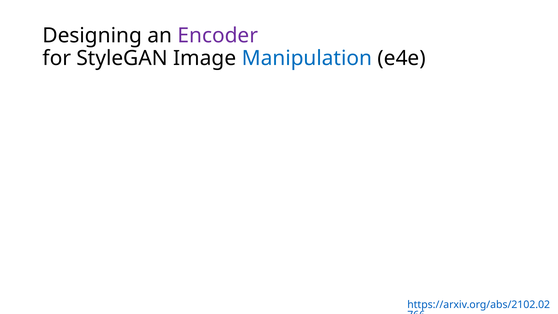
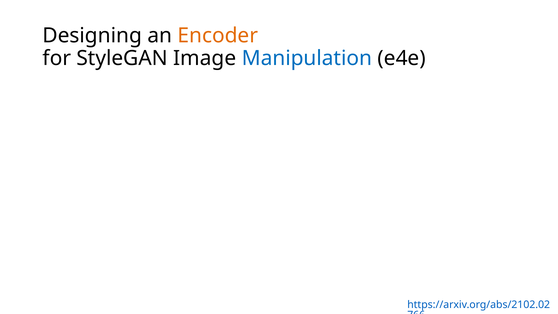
Encoder colour: purple -> orange (218, 36)
